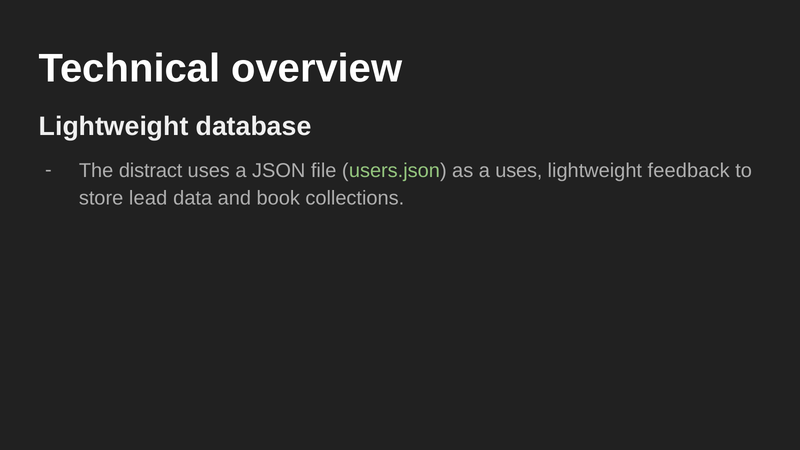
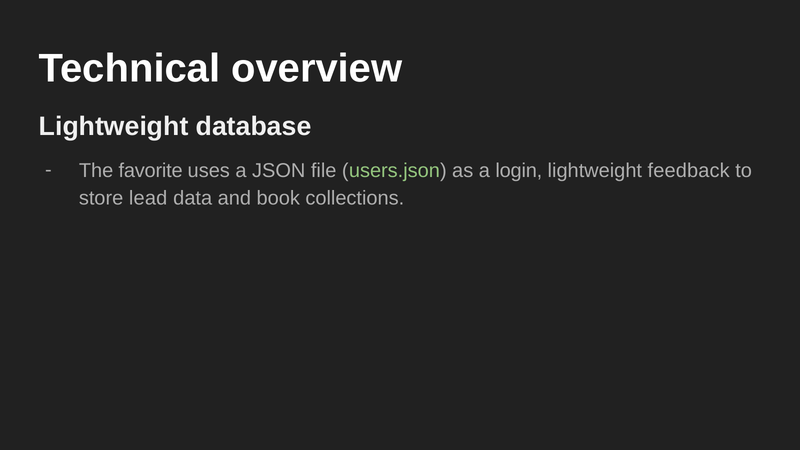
distract: distract -> favorite (151, 171)
a uses: uses -> login (519, 171)
